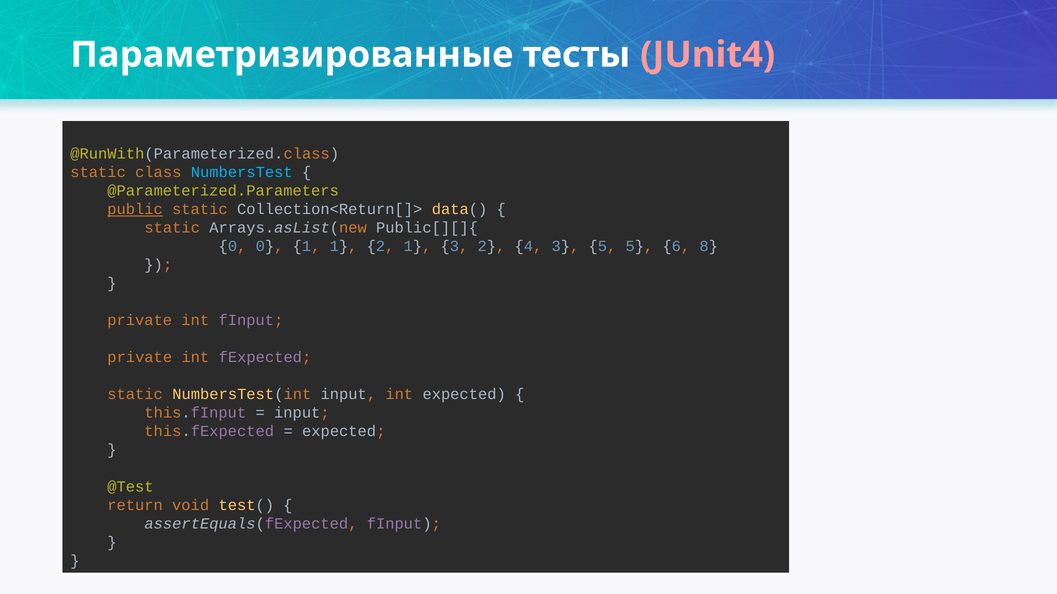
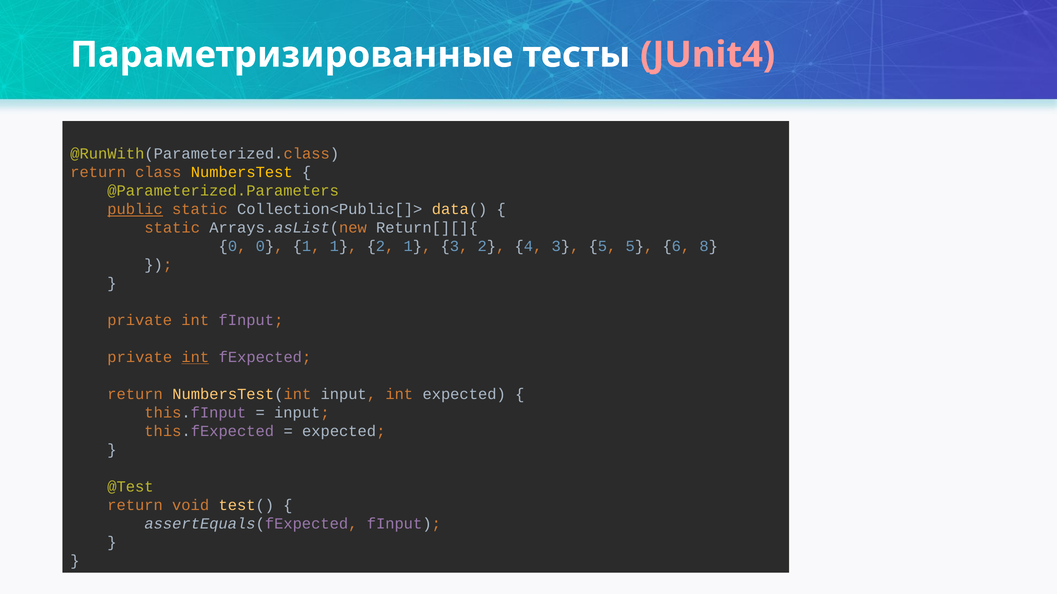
static: static -> return (98, 172)
NumbersTest colour: light blue -> yellow (242, 172)
Collection<Return[]>: Collection<Return[]> -> Collection<Public[]> (330, 209)
Public[][]{: Public[][]{ -> Return[][]{ (427, 228)
int underline: none -> present (195, 357)
static: static -> return (135, 394)
